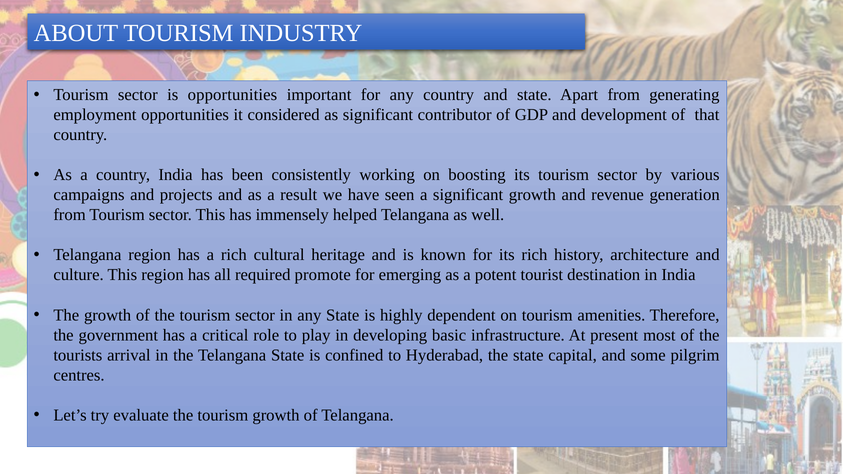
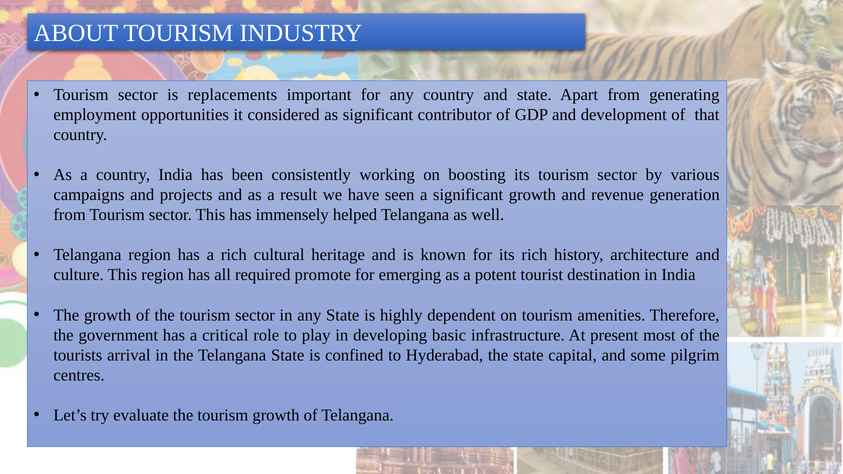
is opportunities: opportunities -> replacements (232, 95)
